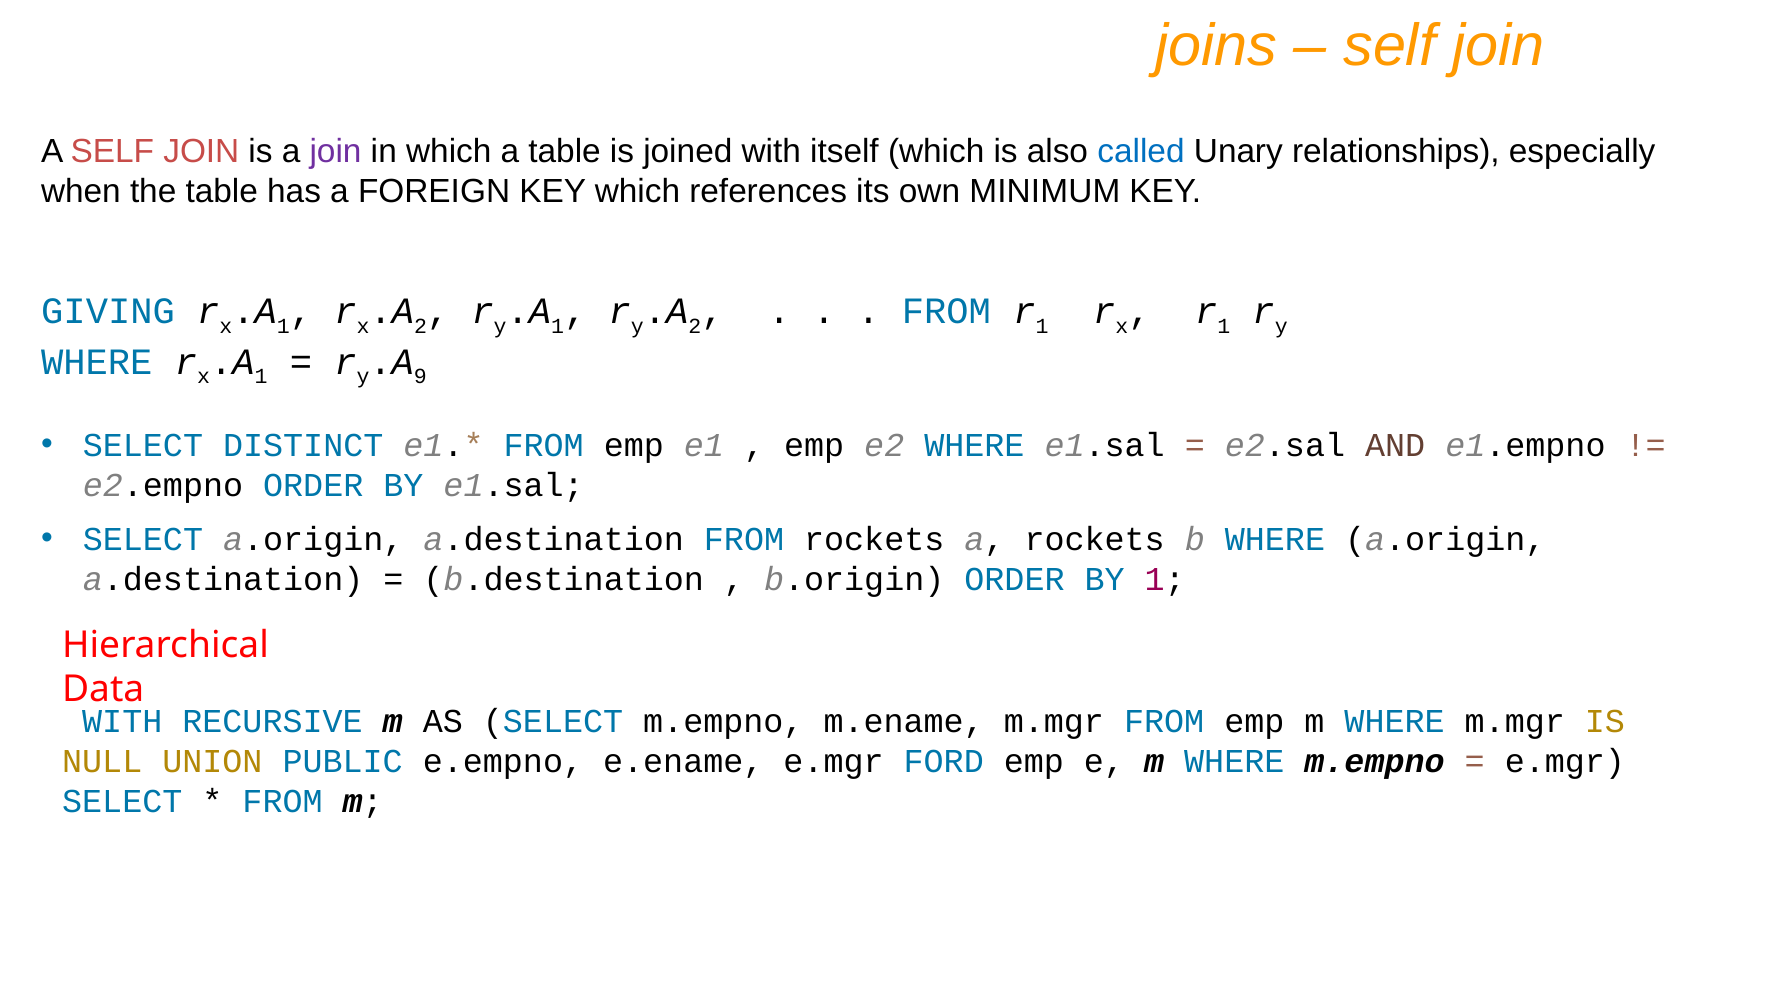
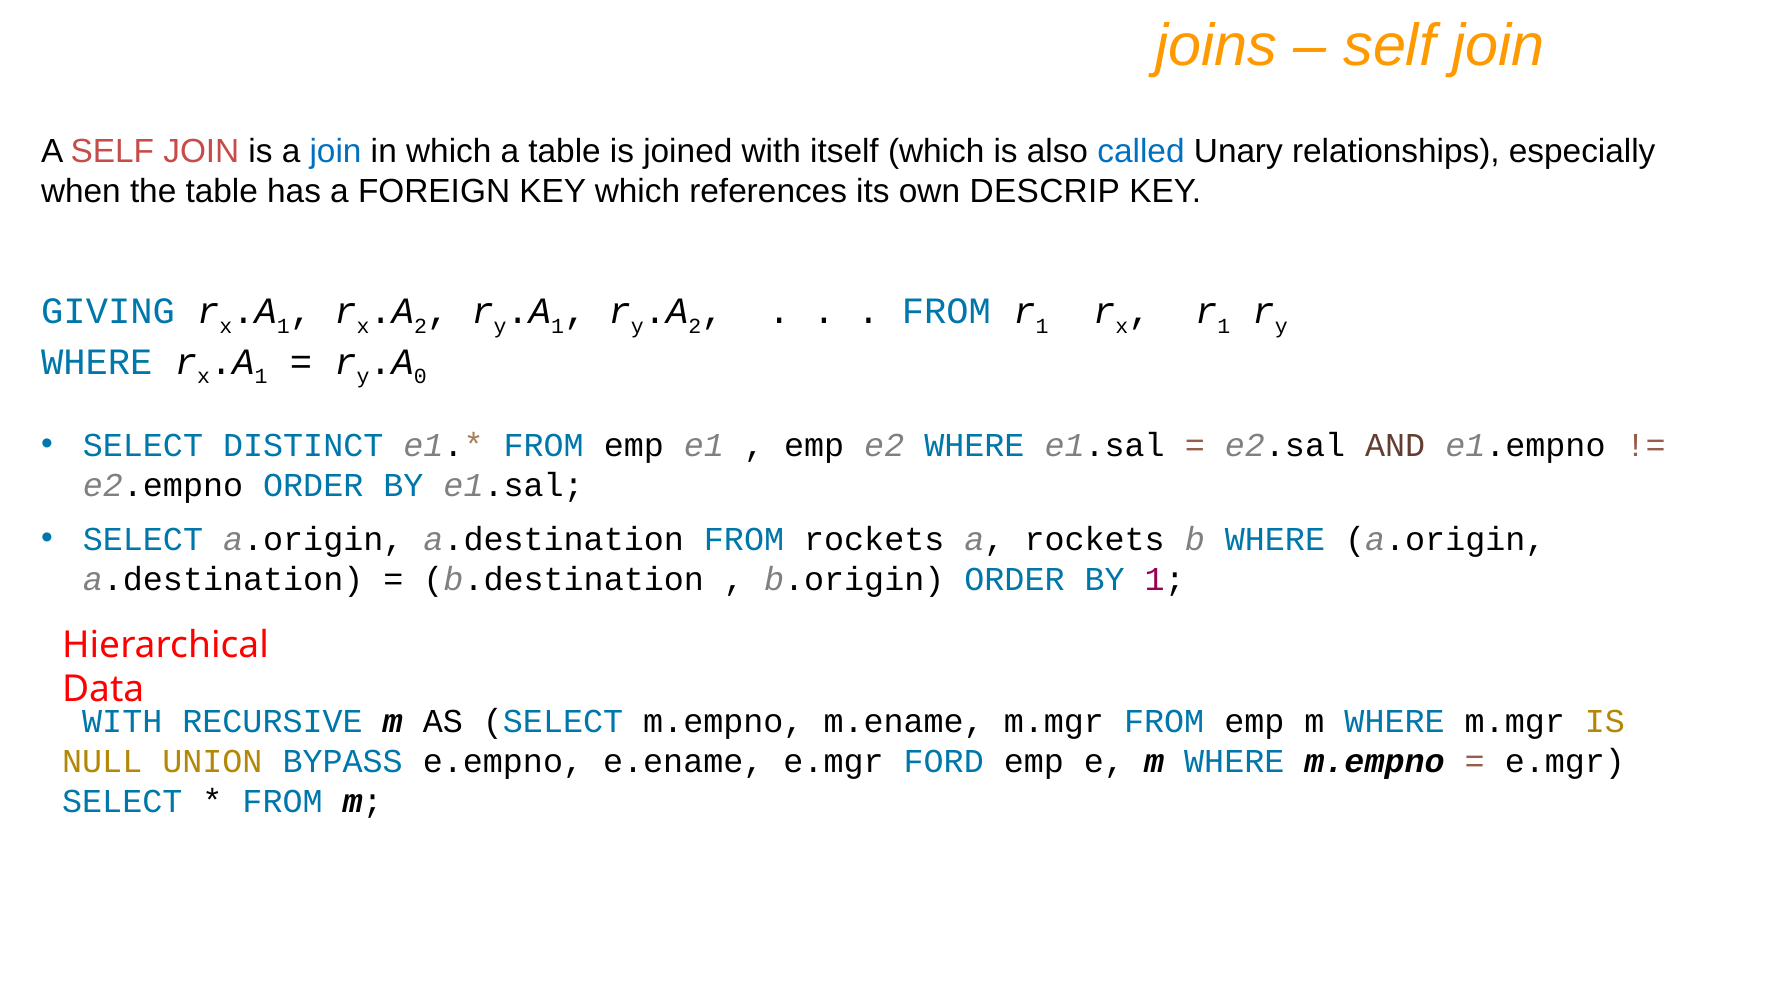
join colour: purple -> blue (336, 151)
MINIMUM: MINIMUM -> DESCRIP (1045, 191)
9: 9 -> 0 (420, 377)
PUBLIC: PUBLIC -> BYPASS (343, 761)
